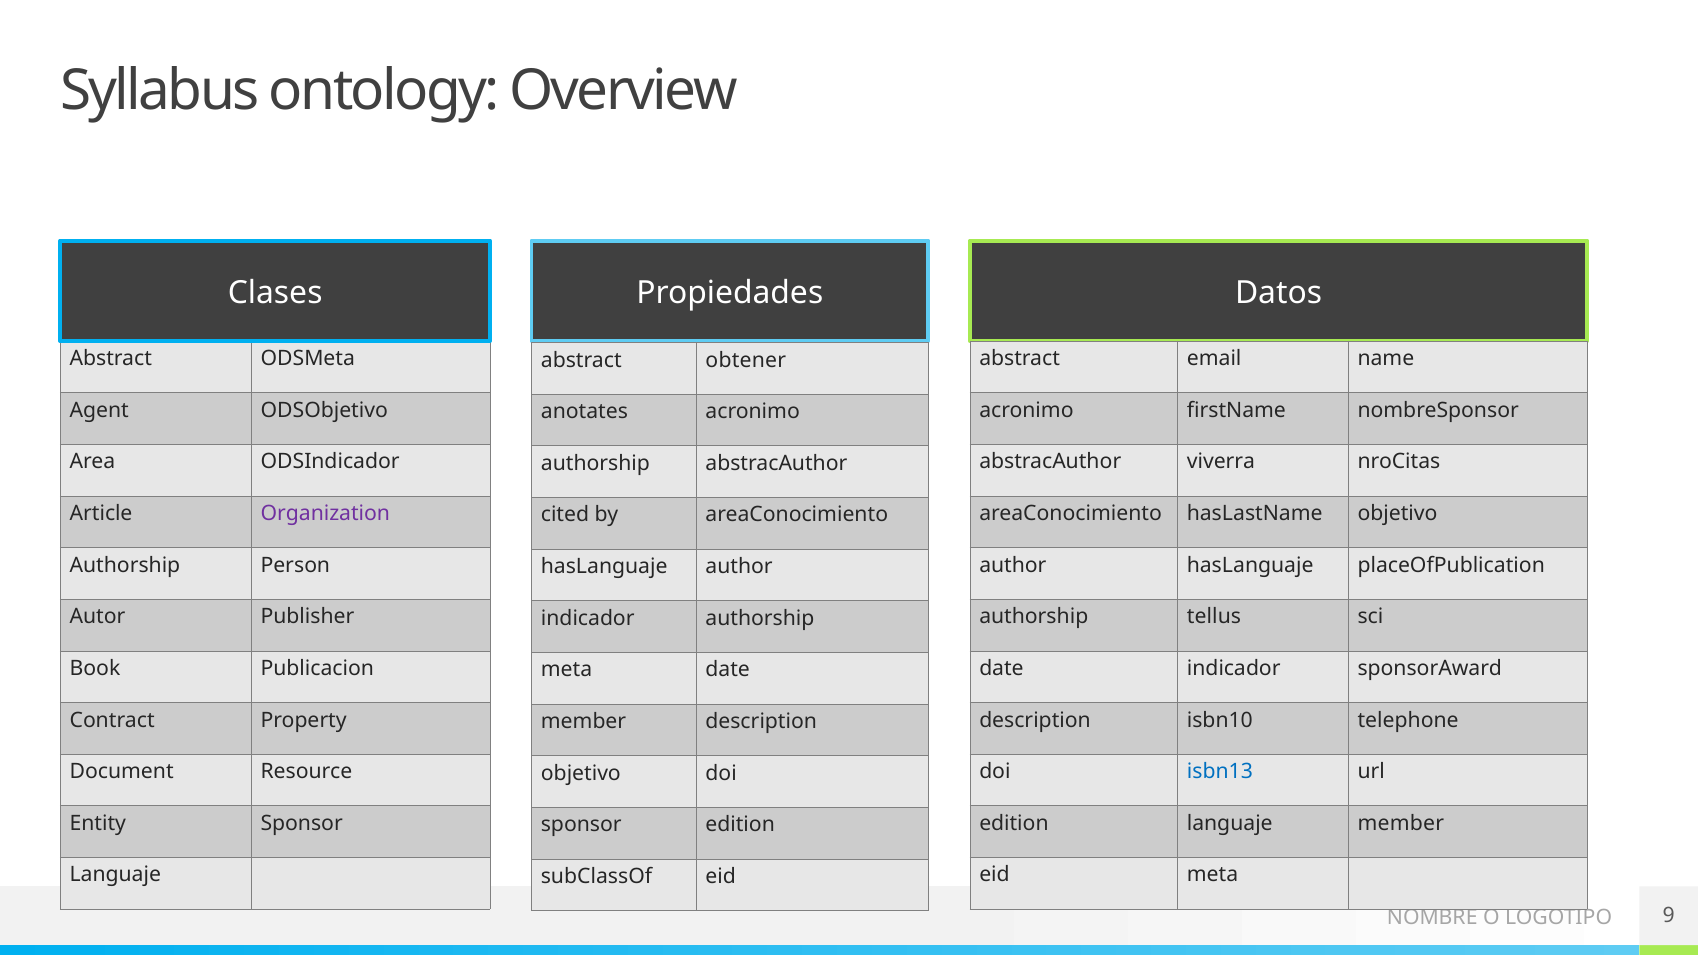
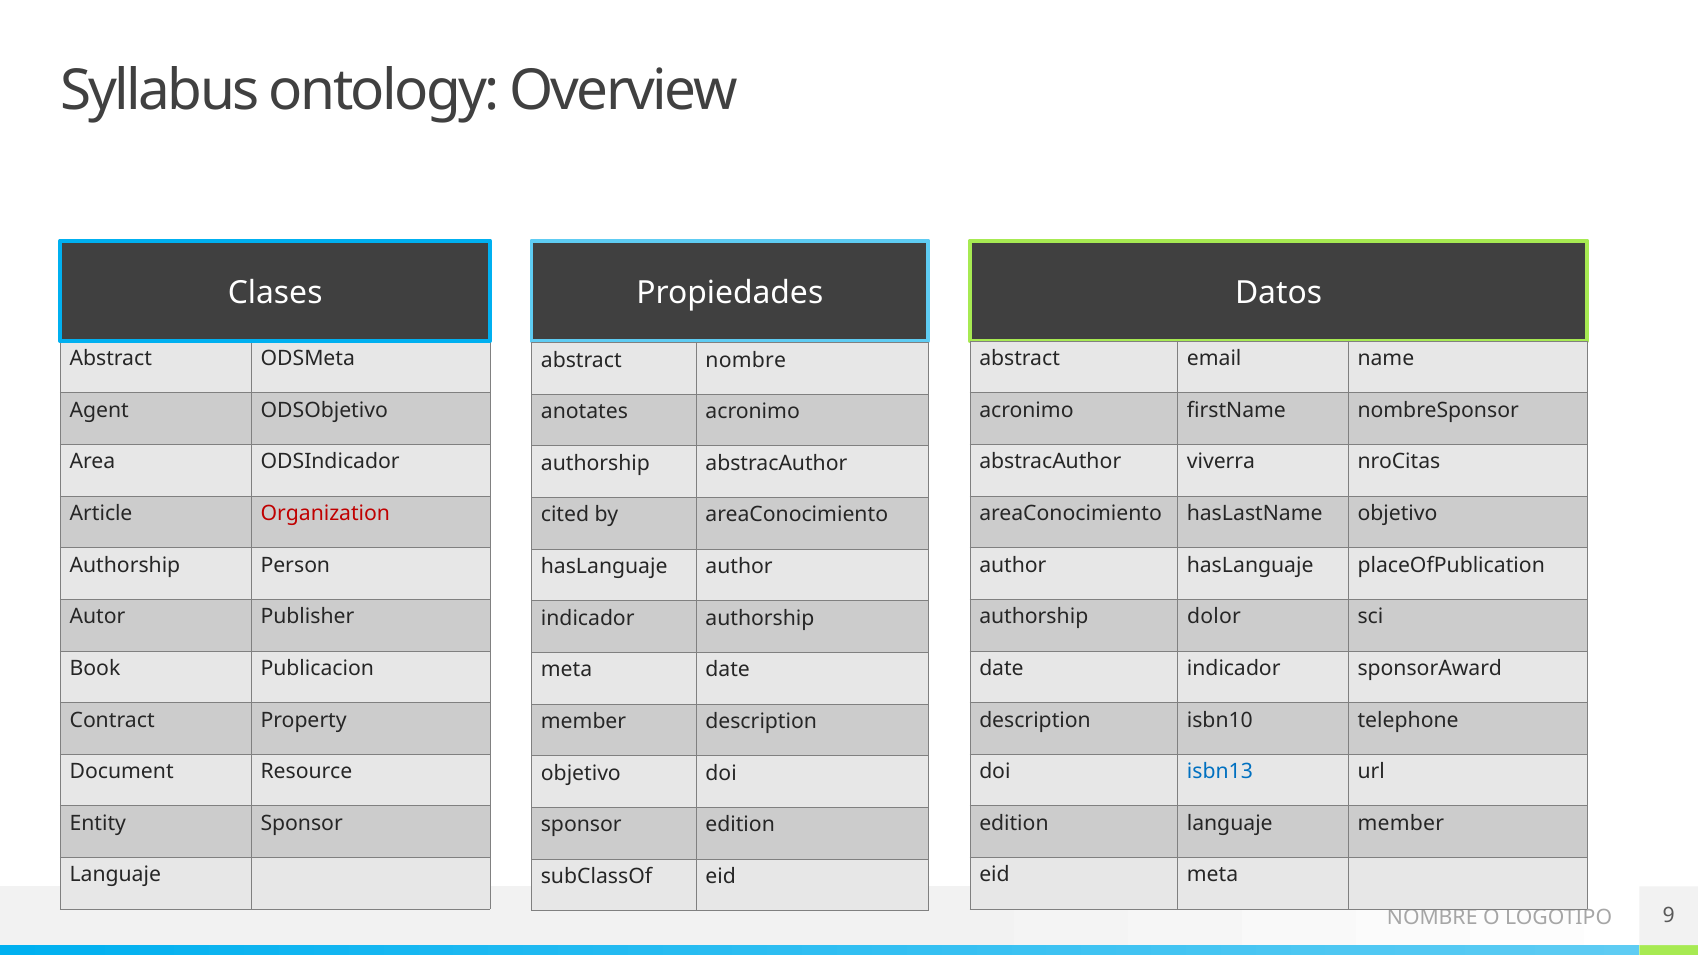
abstract obtener: obtener -> nombre (746, 360)
Organization colour: purple -> red (325, 514)
tellus: tellus -> dolor (1214, 617)
